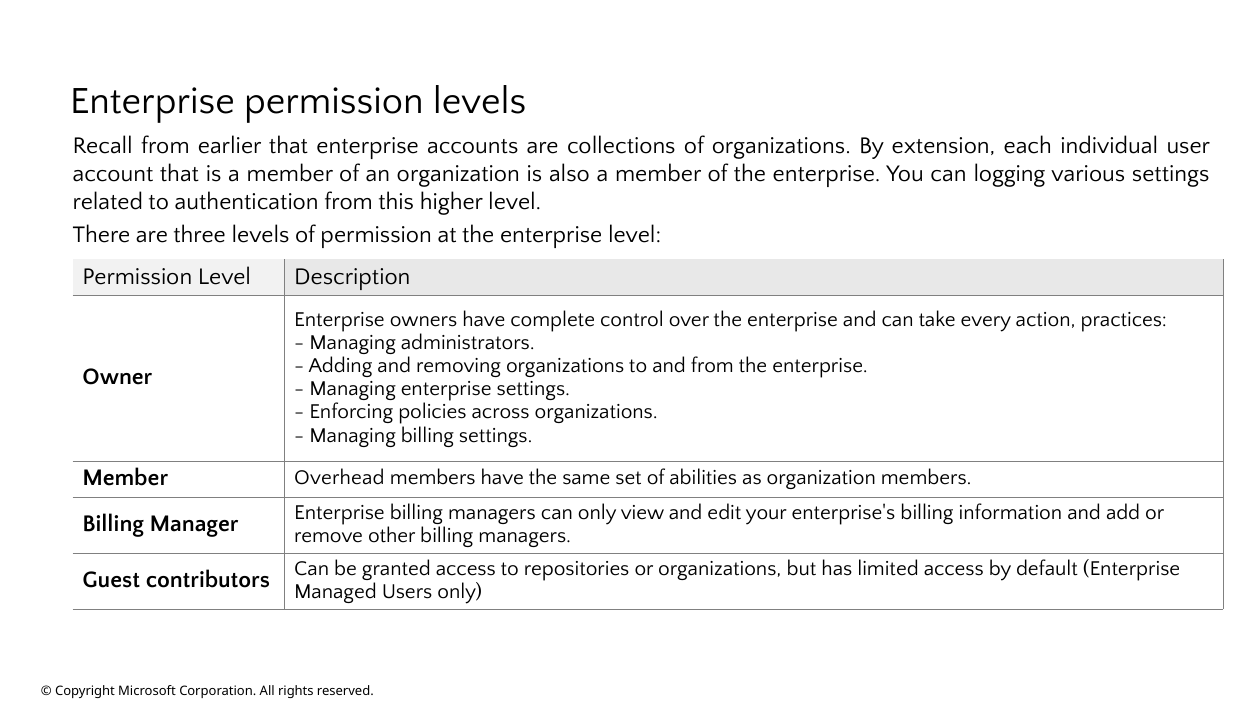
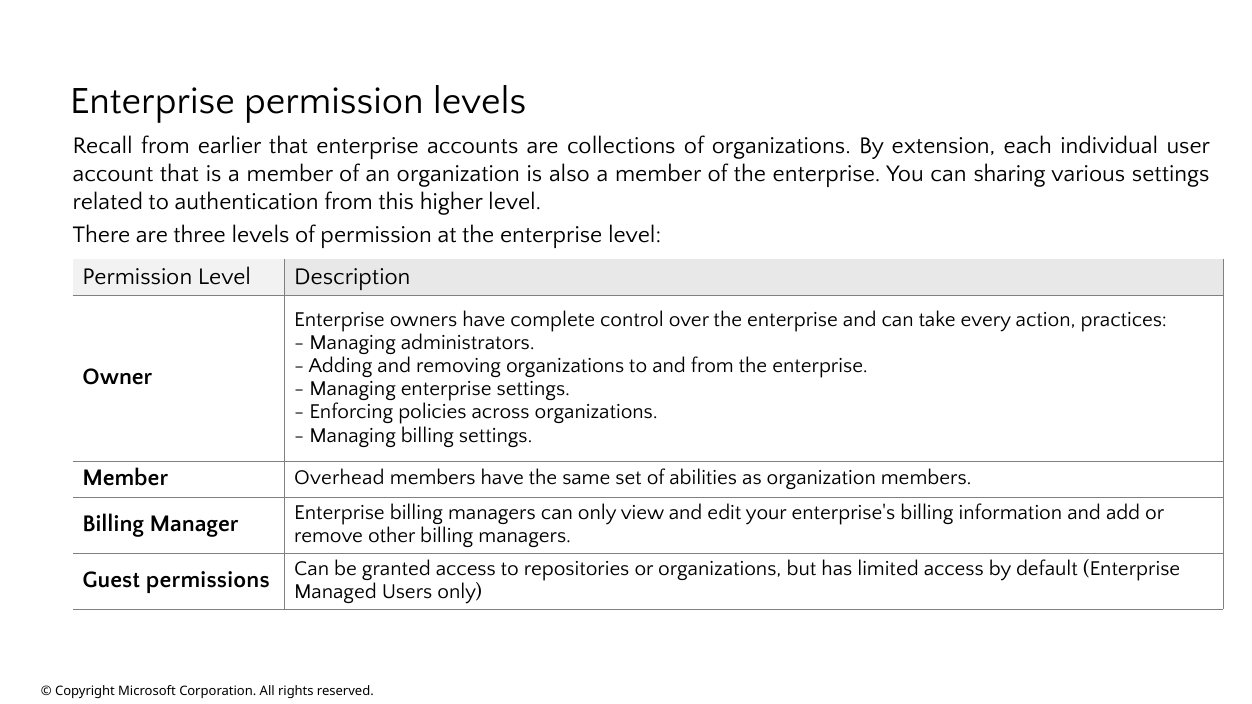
logging: logging -> sharing (1010, 174)
contributors: contributors -> permissions (208, 580)
